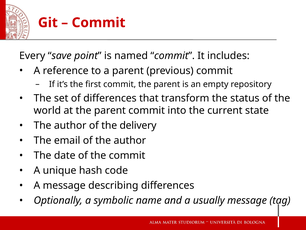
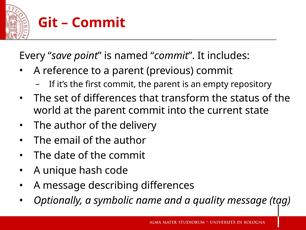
usually: usually -> quality (209, 200)
